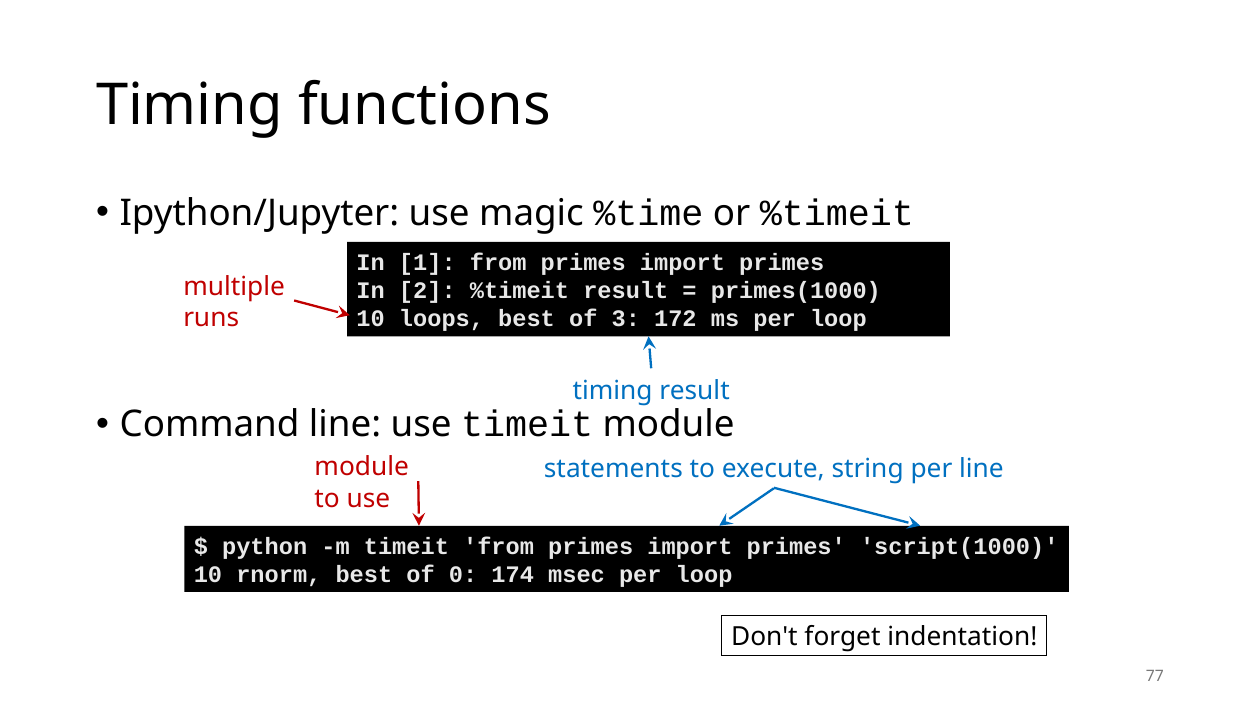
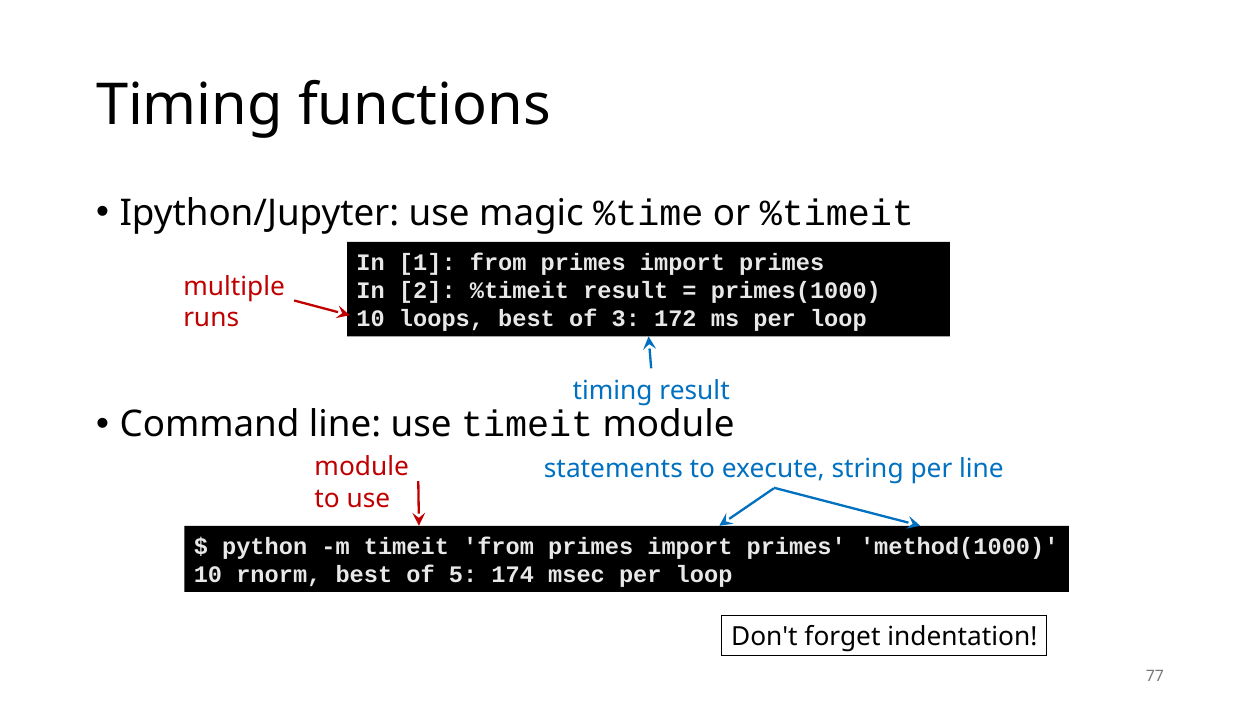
script(1000: script(1000 -> method(1000 (959, 546)
0: 0 -> 5 (463, 574)
